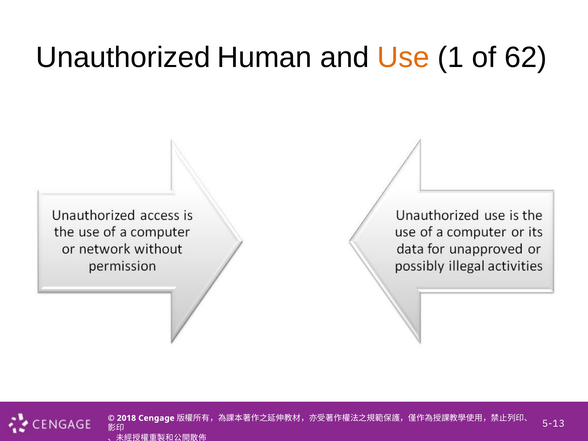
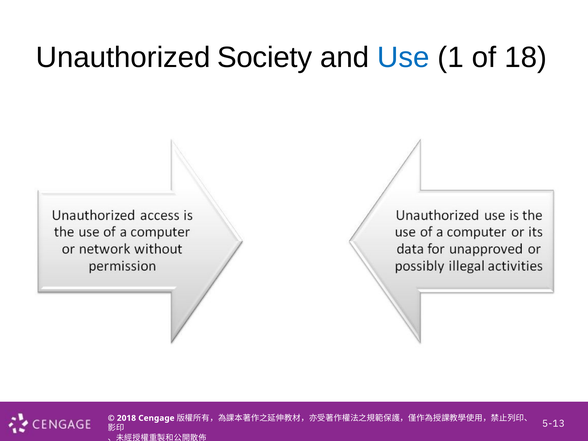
Human: Human -> Society (265, 58)
Use colour: orange -> blue (403, 58)
62: 62 -> 18 (526, 58)
